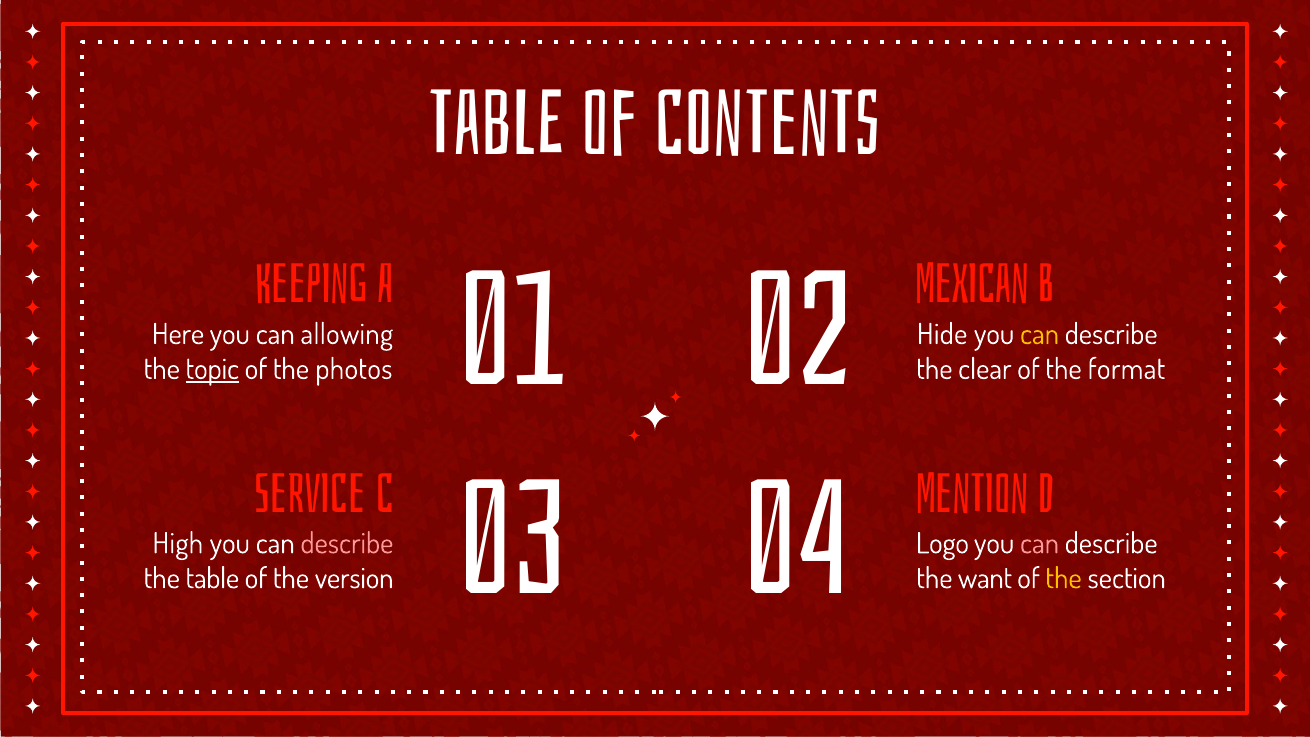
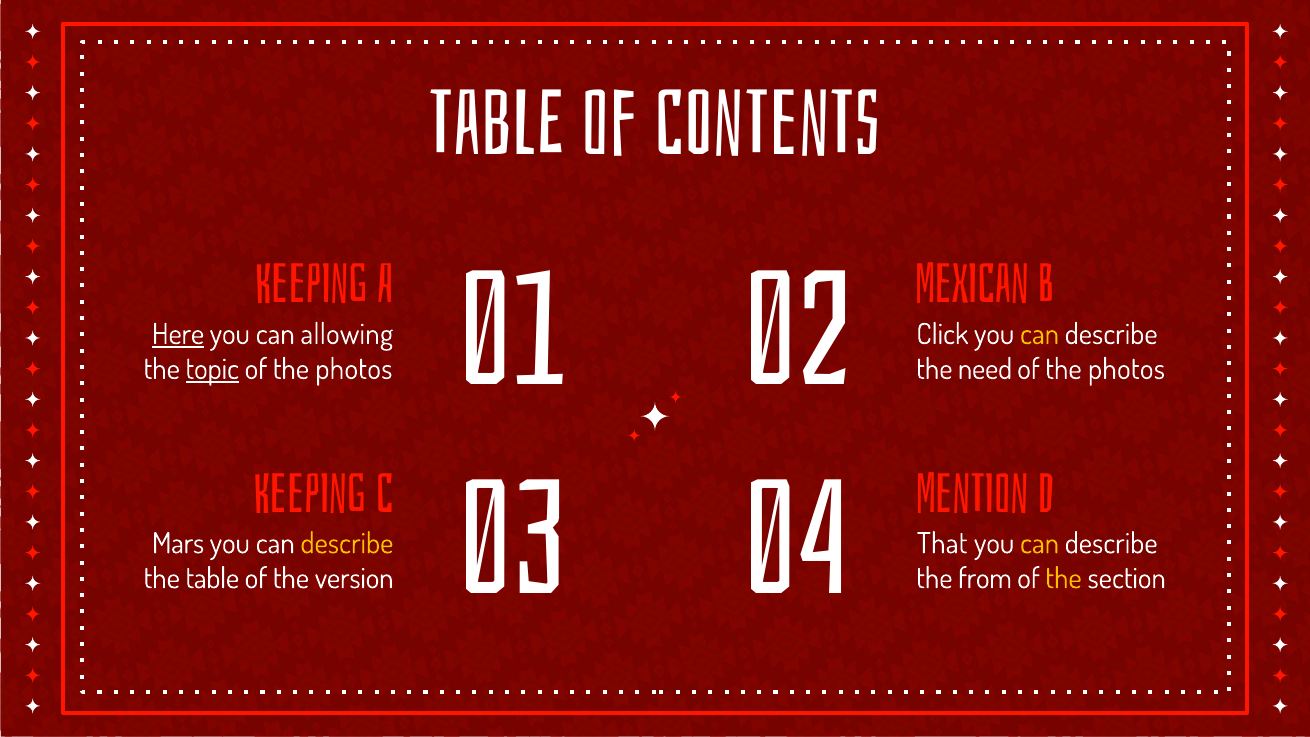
Here underline: none -> present (178, 334)
Hide: Hide -> Click (942, 334)
clear: clear -> need (985, 369)
format: format -> photos (1127, 369)
Service: Service -> Keeping (310, 494)
High: High -> Mars (178, 544)
describe colour: pink -> yellow (347, 544)
Logo: Logo -> That (942, 544)
can colour: pink -> yellow (1040, 544)
want: want -> from (985, 579)
